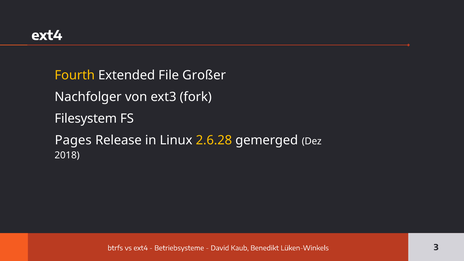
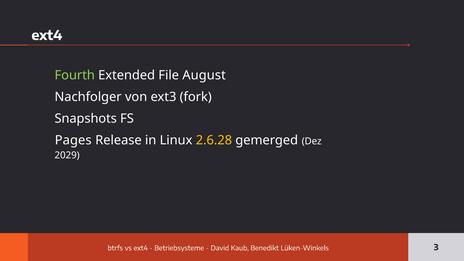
Fourth colour: yellow -> light green (75, 75)
Großer: Großer -> August (204, 75)
Filesystem: Filesystem -> Snapshots (86, 119)
2018: 2018 -> 2029 (67, 155)
